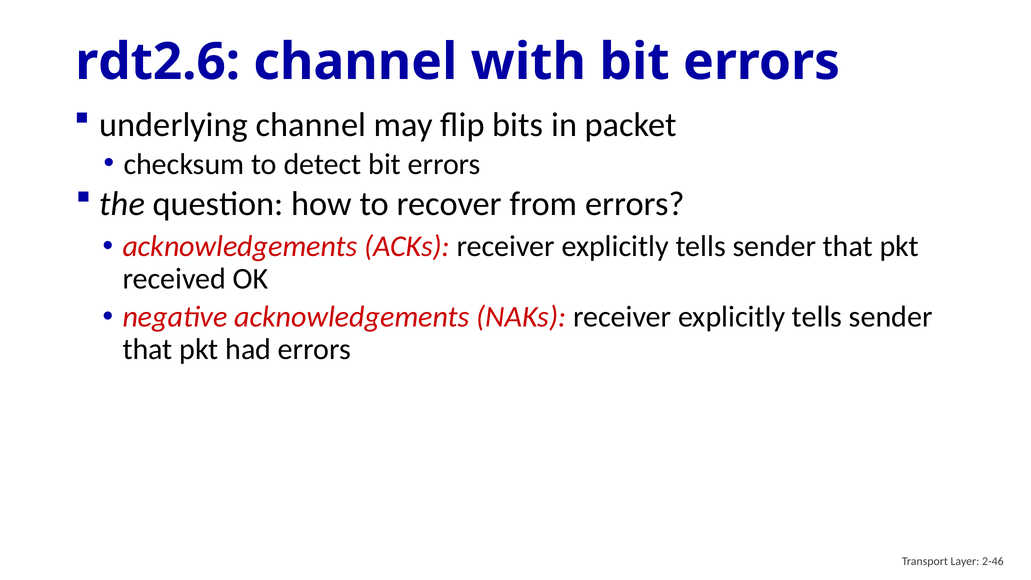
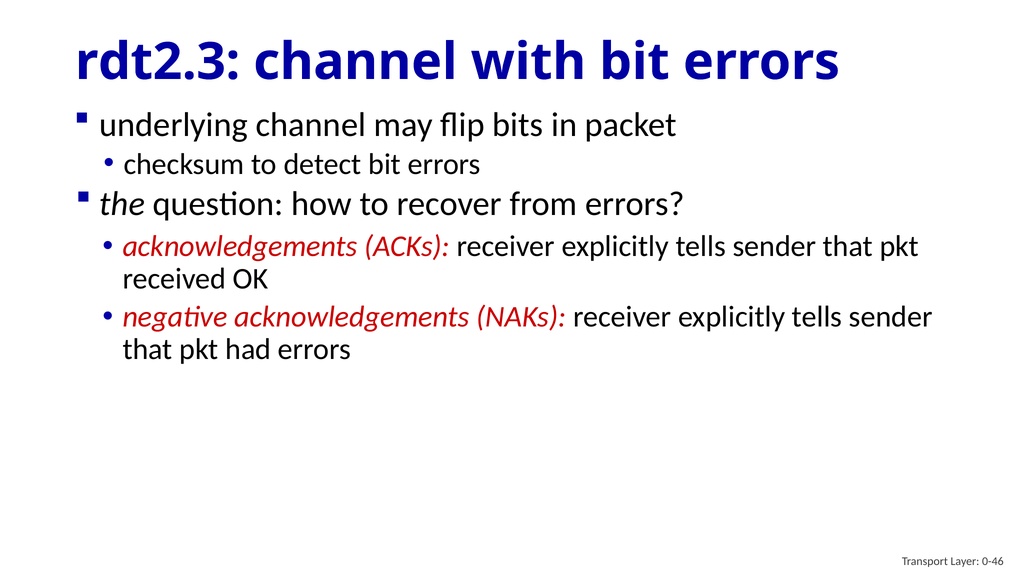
rdt2.6: rdt2.6 -> rdt2.3 (158, 62)
2-46: 2-46 -> 0-46 (993, 561)
